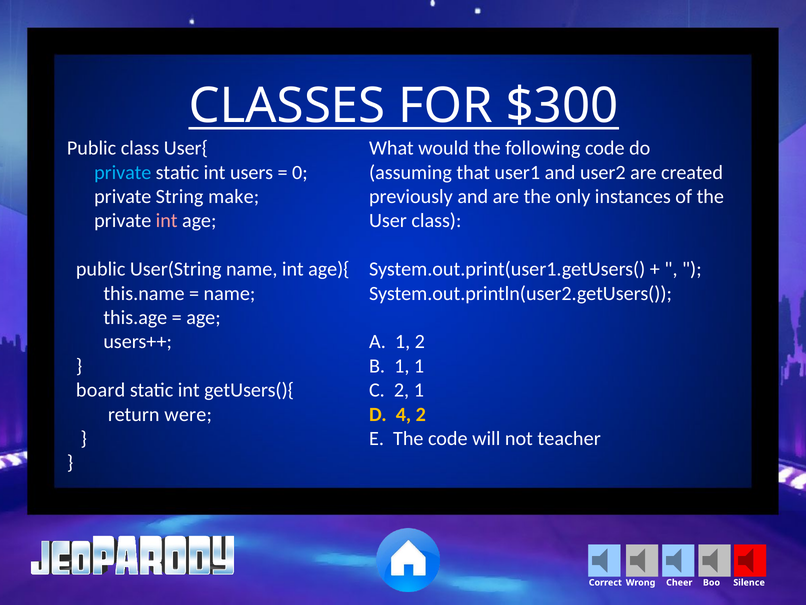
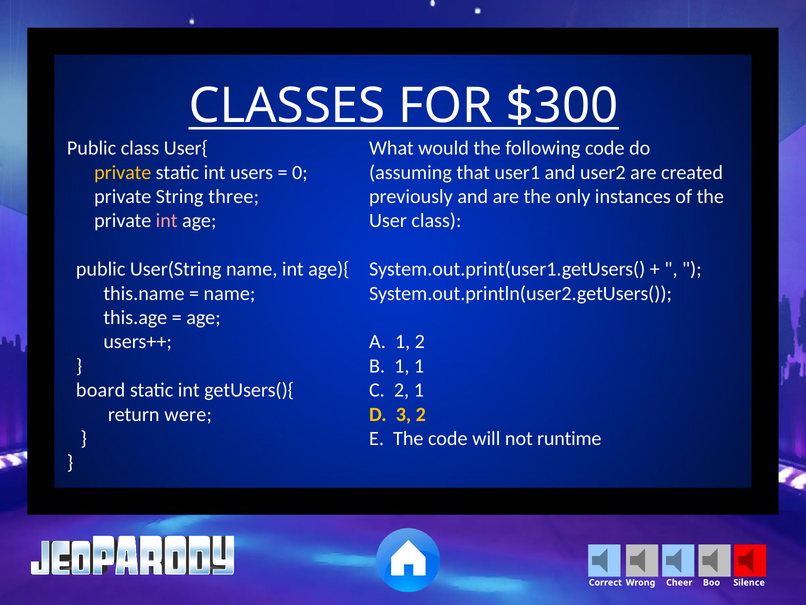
private colour: light blue -> yellow (123, 172)
make: make -> three (234, 196)
4: 4 -> 3 (403, 414)
teacher: teacher -> runtime (569, 438)
